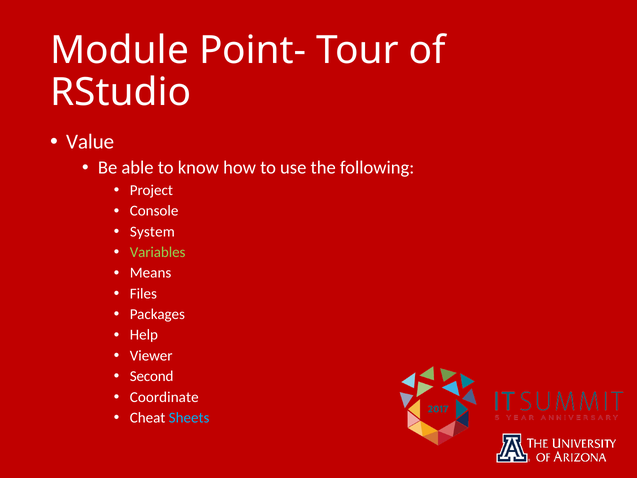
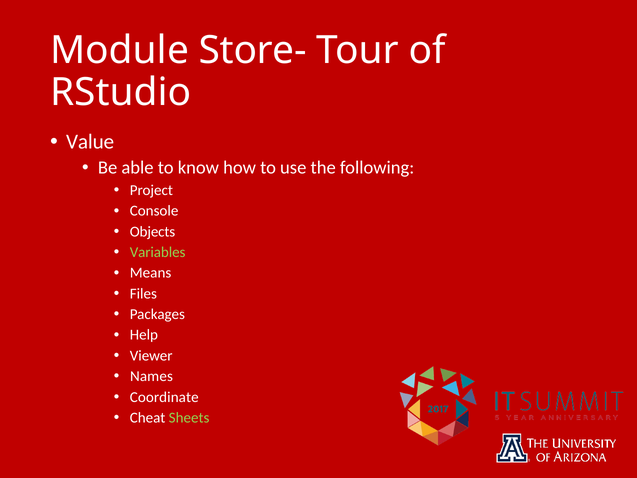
Point-: Point- -> Store- (253, 50)
System: System -> Objects (153, 232)
Second: Second -> Names (151, 376)
Sheets colour: light blue -> light green (189, 418)
